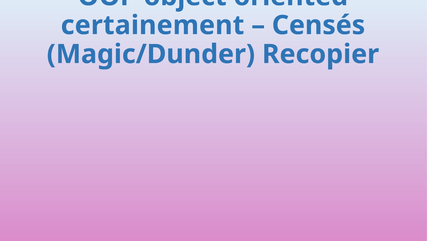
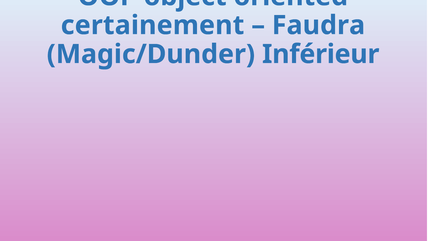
Censés: Censés -> Faudra (318, 25)
Recopier: Recopier -> Inférieur (321, 54)
